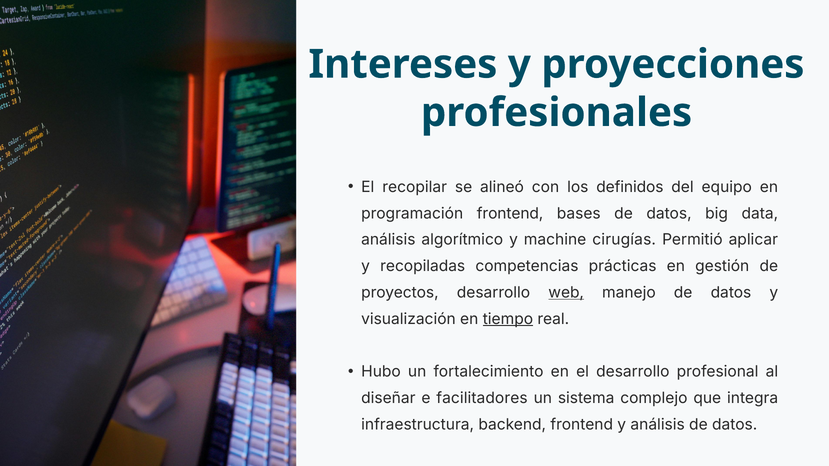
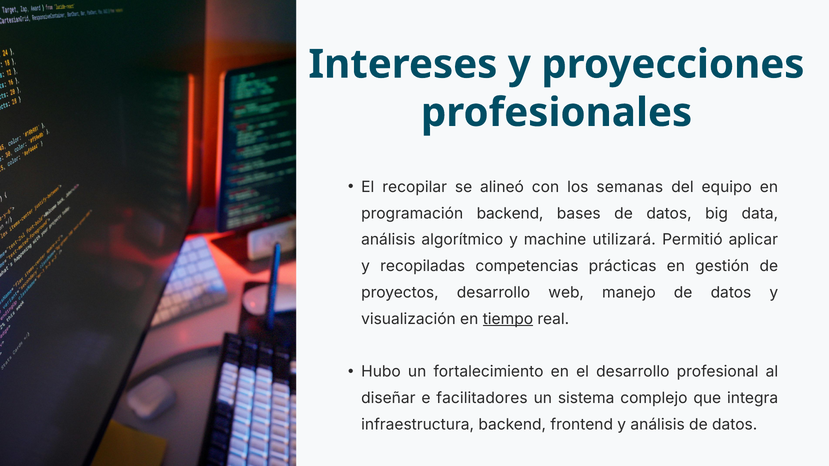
definidos: definidos -> semanas (630, 187)
programación frontend: frontend -> backend (510, 214)
cirugías: cirugías -> utilizará (624, 240)
web underline: present -> none (566, 293)
